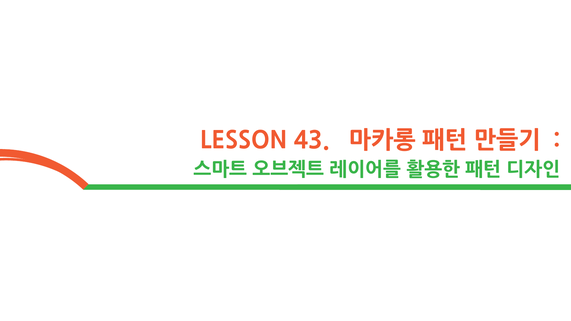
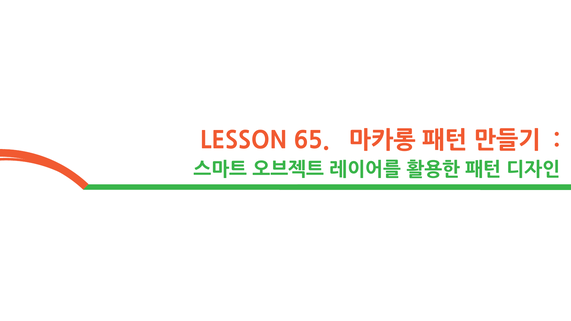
43: 43 -> 65 (312, 141)
